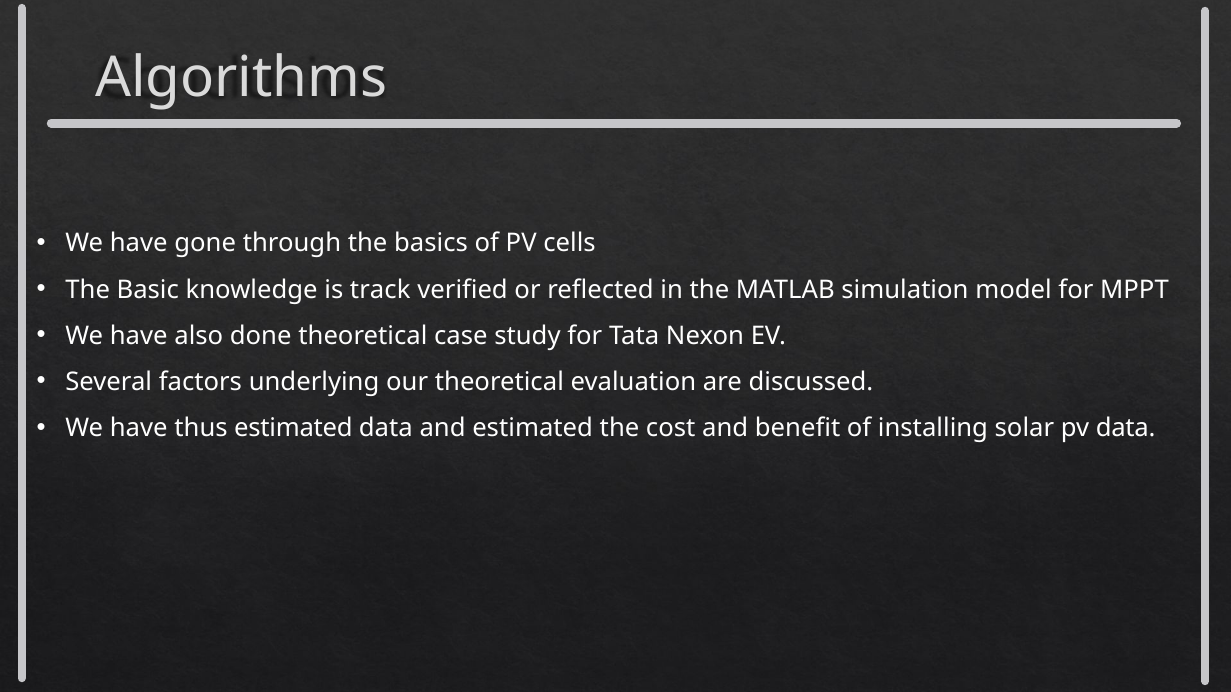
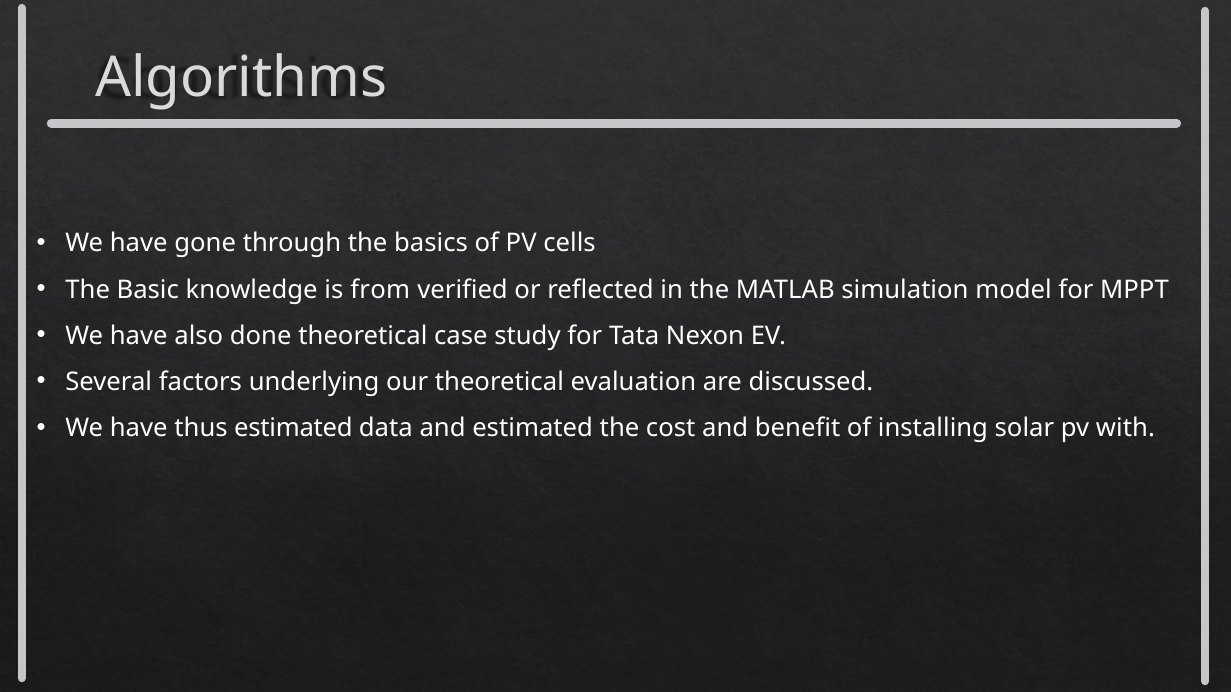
track: track -> from (380, 290)
pv data: data -> with (1125, 428)
